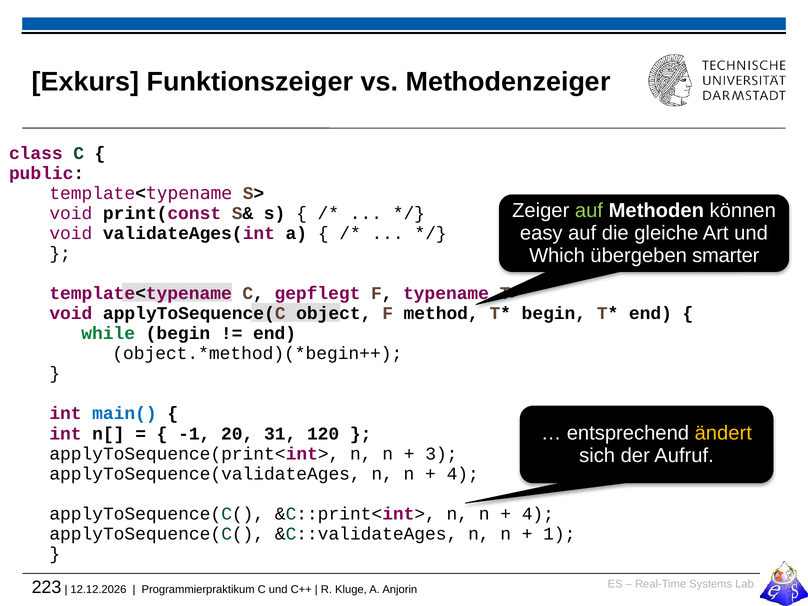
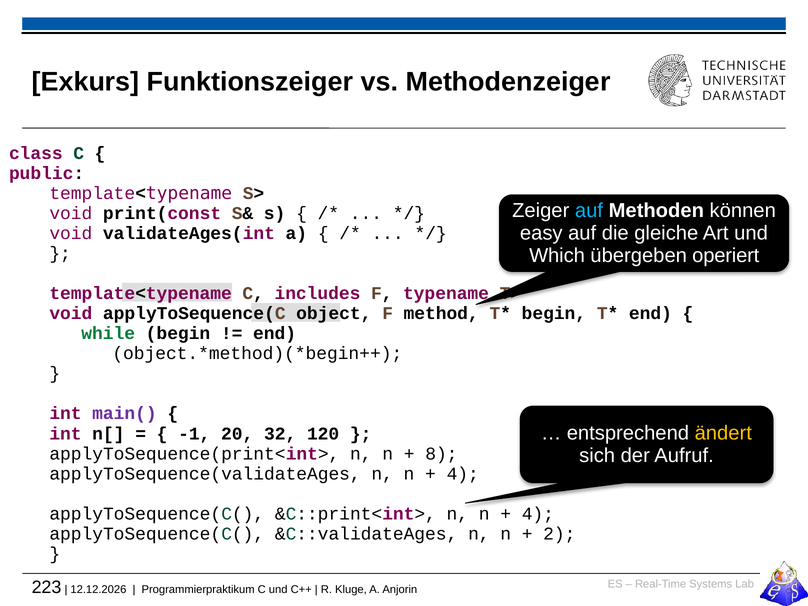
auf colour: light green -> light blue (589, 211)
smarter: smarter -> operiert (726, 256)
gepflegt: gepflegt -> includes (317, 293)
main( colour: blue -> purple (124, 414)
31: 31 -> 32 (280, 434)
3: 3 -> 8 (441, 454)
1: 1 -> 2 (559, 534)
